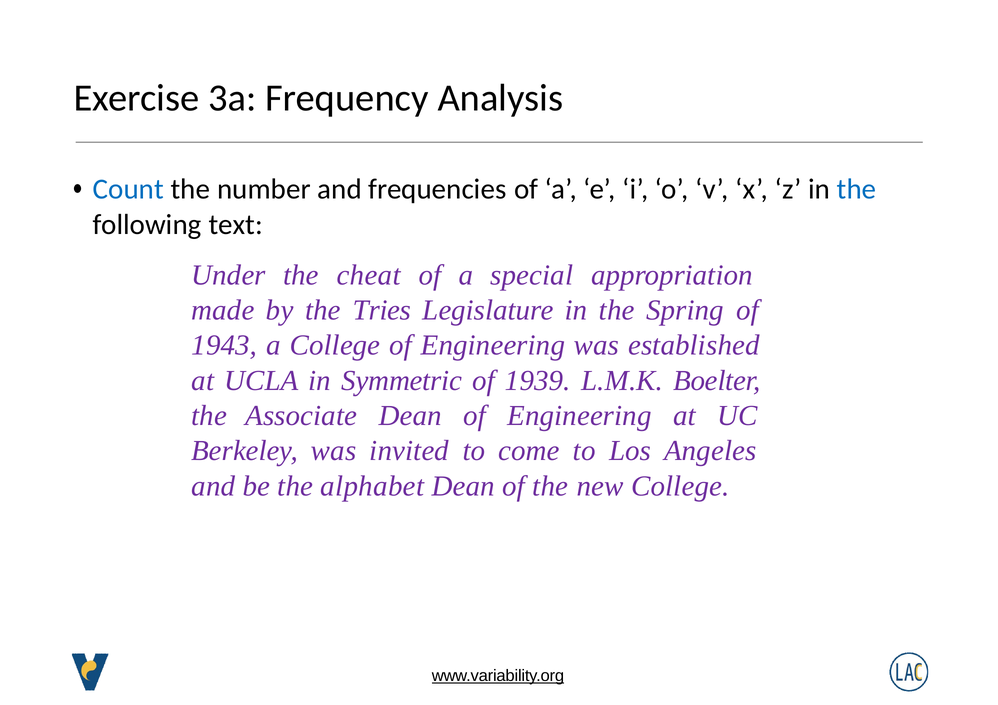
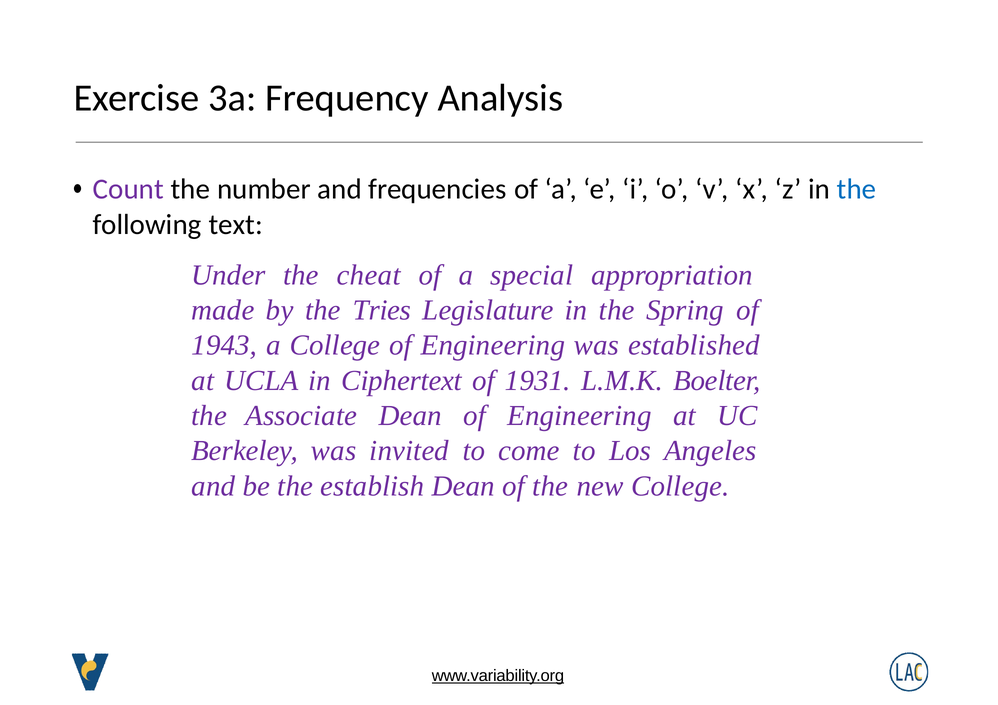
Count colour: blue -> purple (128, 189)
Symmetric: Symmetric -> Ciphertext (402, 381)
1939: 1939 -> 1931 (538, 381)
alphabet: alphabet -> establish (372, 486)
